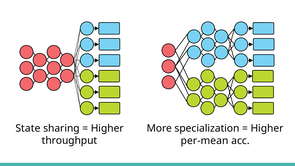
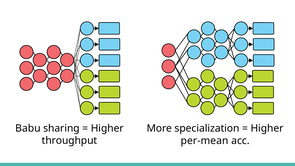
State: State -> Babu (28, 128)
